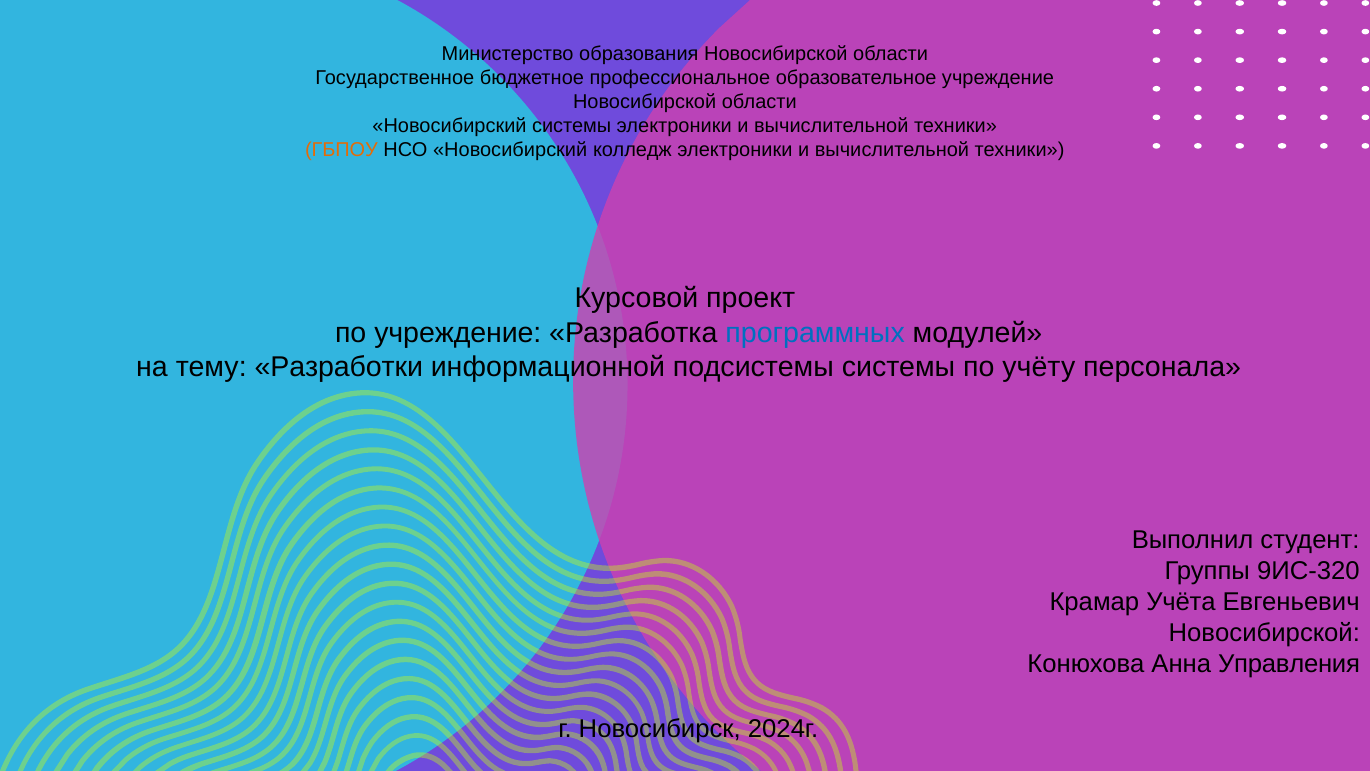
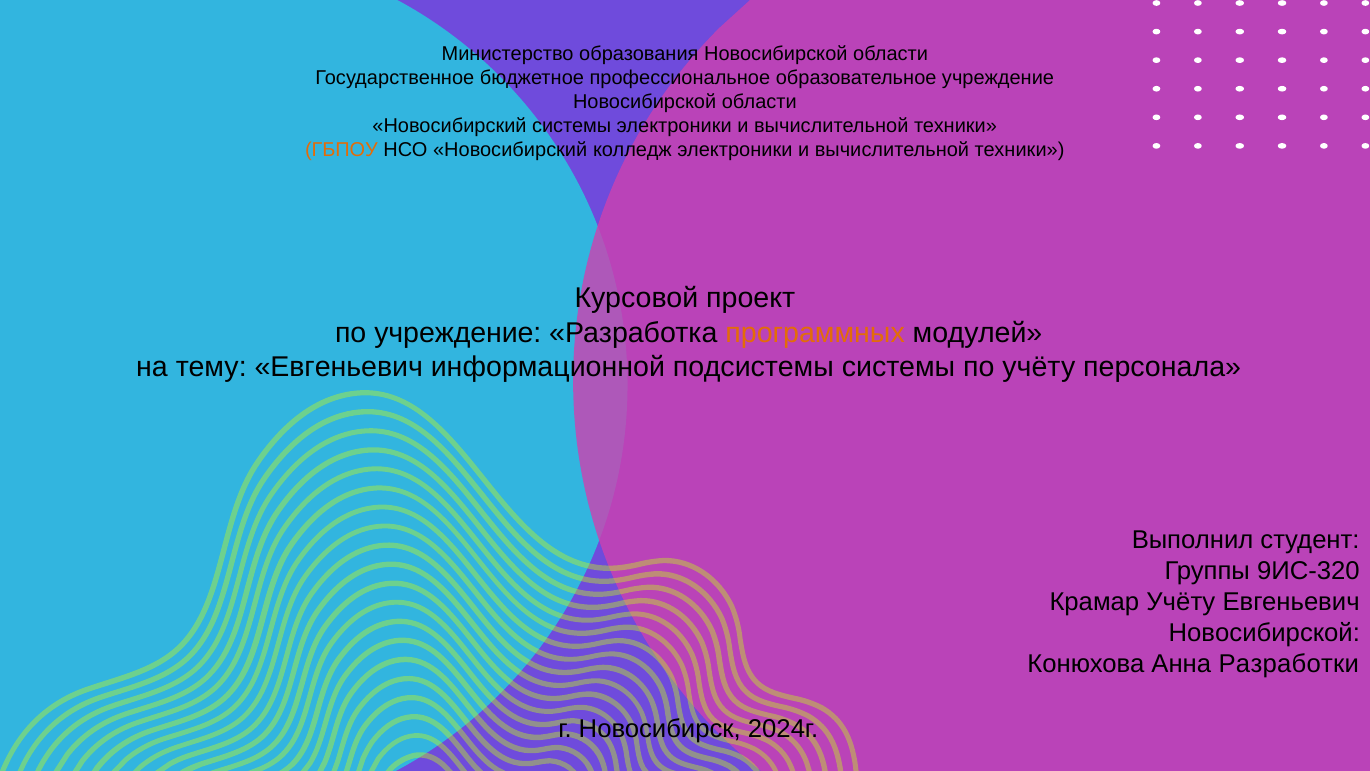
программных colour: blue -> orange (815, 332)
тему Разработки: Разработки -> Евгеньевич (339, 367)
Крамар Учёта: Учёта -> Учёту (1181, 602)
Управления: Управления -> Разработки (1289, 663)
